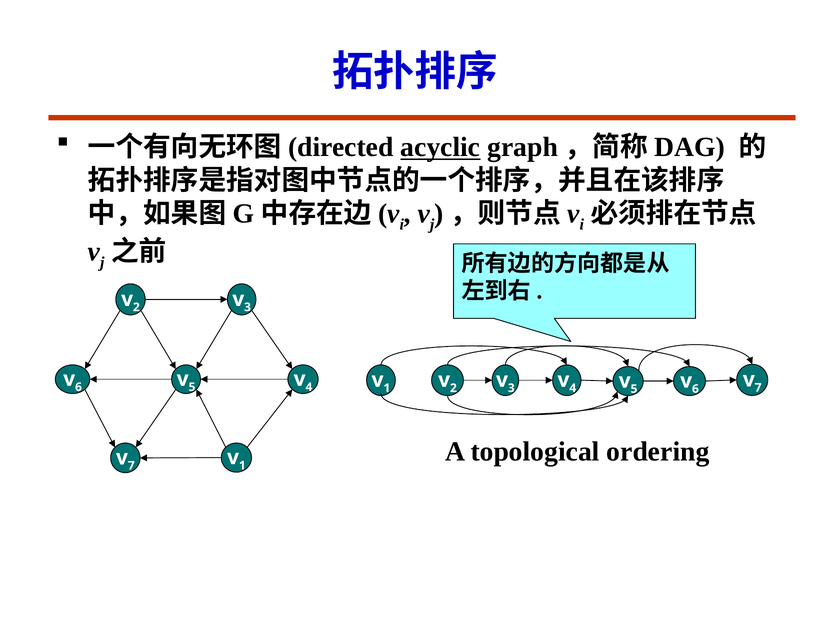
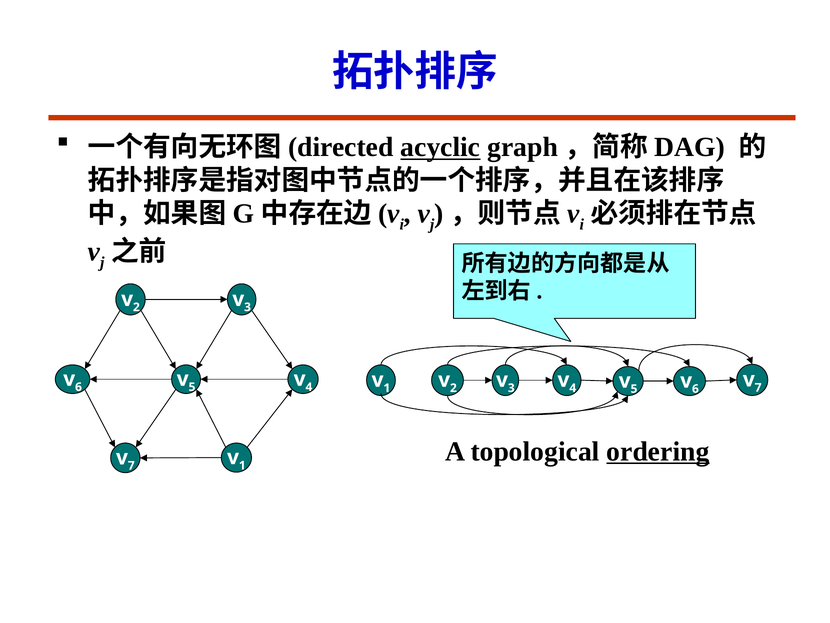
ordering underline: none -> present (658, 451)
